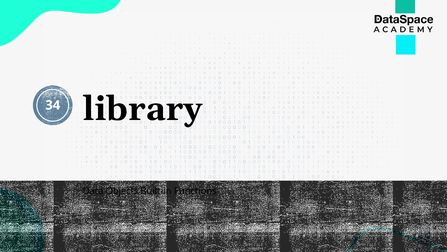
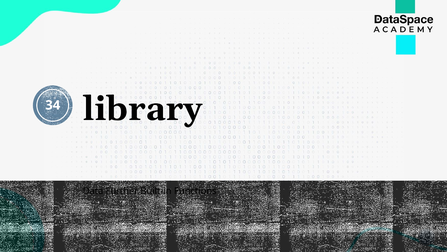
Objects: Objects -> Further (122, 191)
